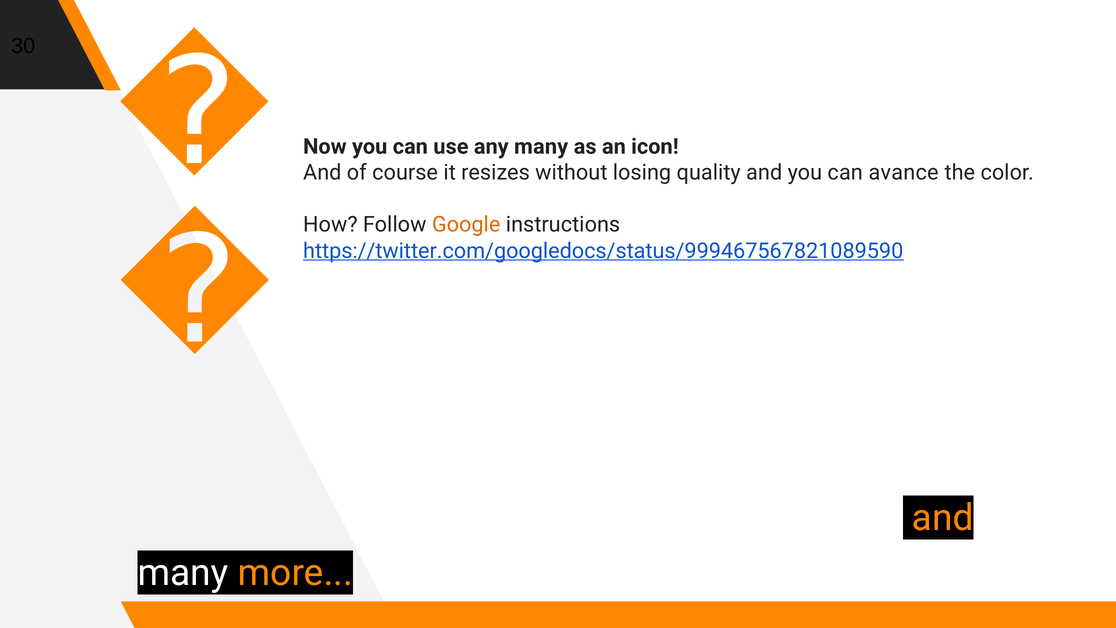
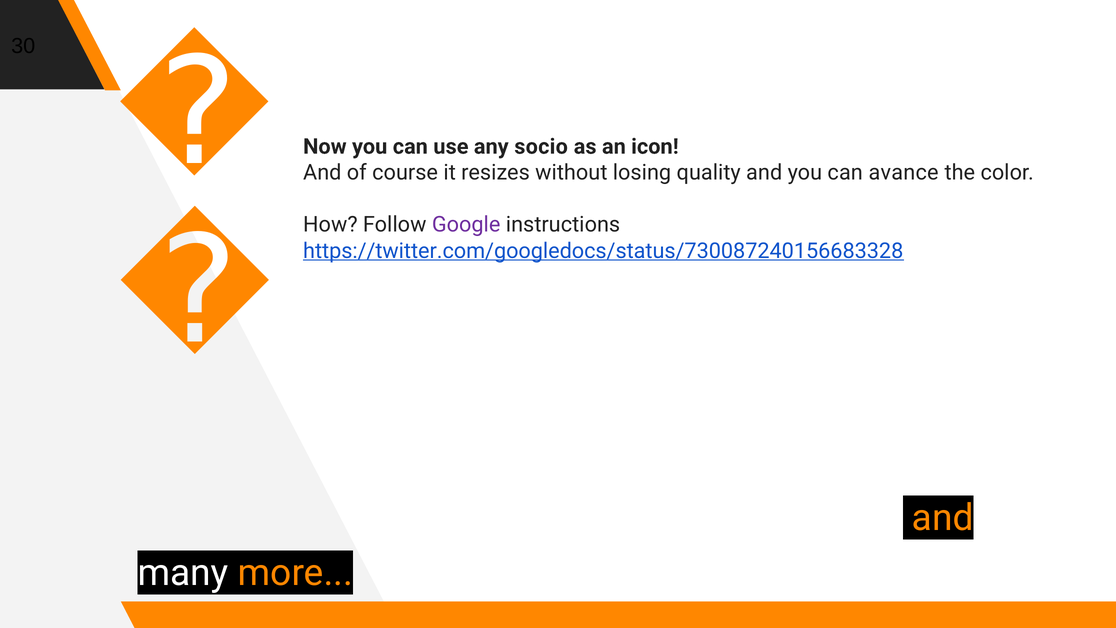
any many: many -> socio (541, 147)
Google colour: orange -> purple (466, 225)
https://twitter.com/googledocs/status/999467567821089590: https://twitter.com/googledocs/status/999467567821089590 -> https://twitter.com/googledocs/status/730087240156683328 (603, 251)
